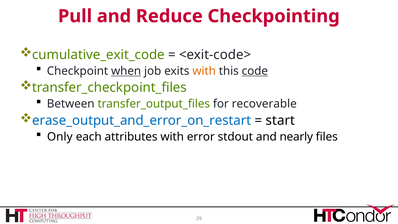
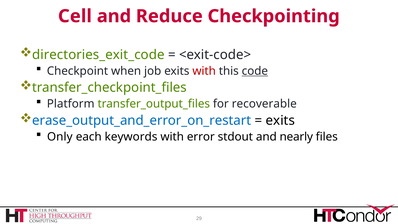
Pull: Pull -> Cell (75, 16)
cumulative_exit_code: cumulative_exit_code -> directories_exit_code (98, 55)
when underline: present -> none (126, 71)
with colour: orange -> red (204, 71)
Between: Between -> Platform (71, 104)
start: start -> exits (280, 120)
attributes: attributes -> keywords (131, 137)
